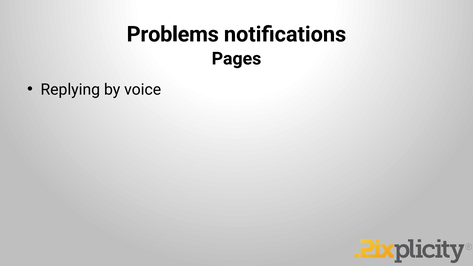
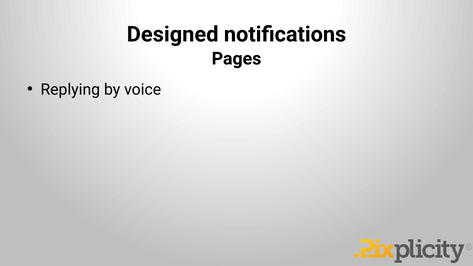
Problems: Problems -> Designed (173, 34)
